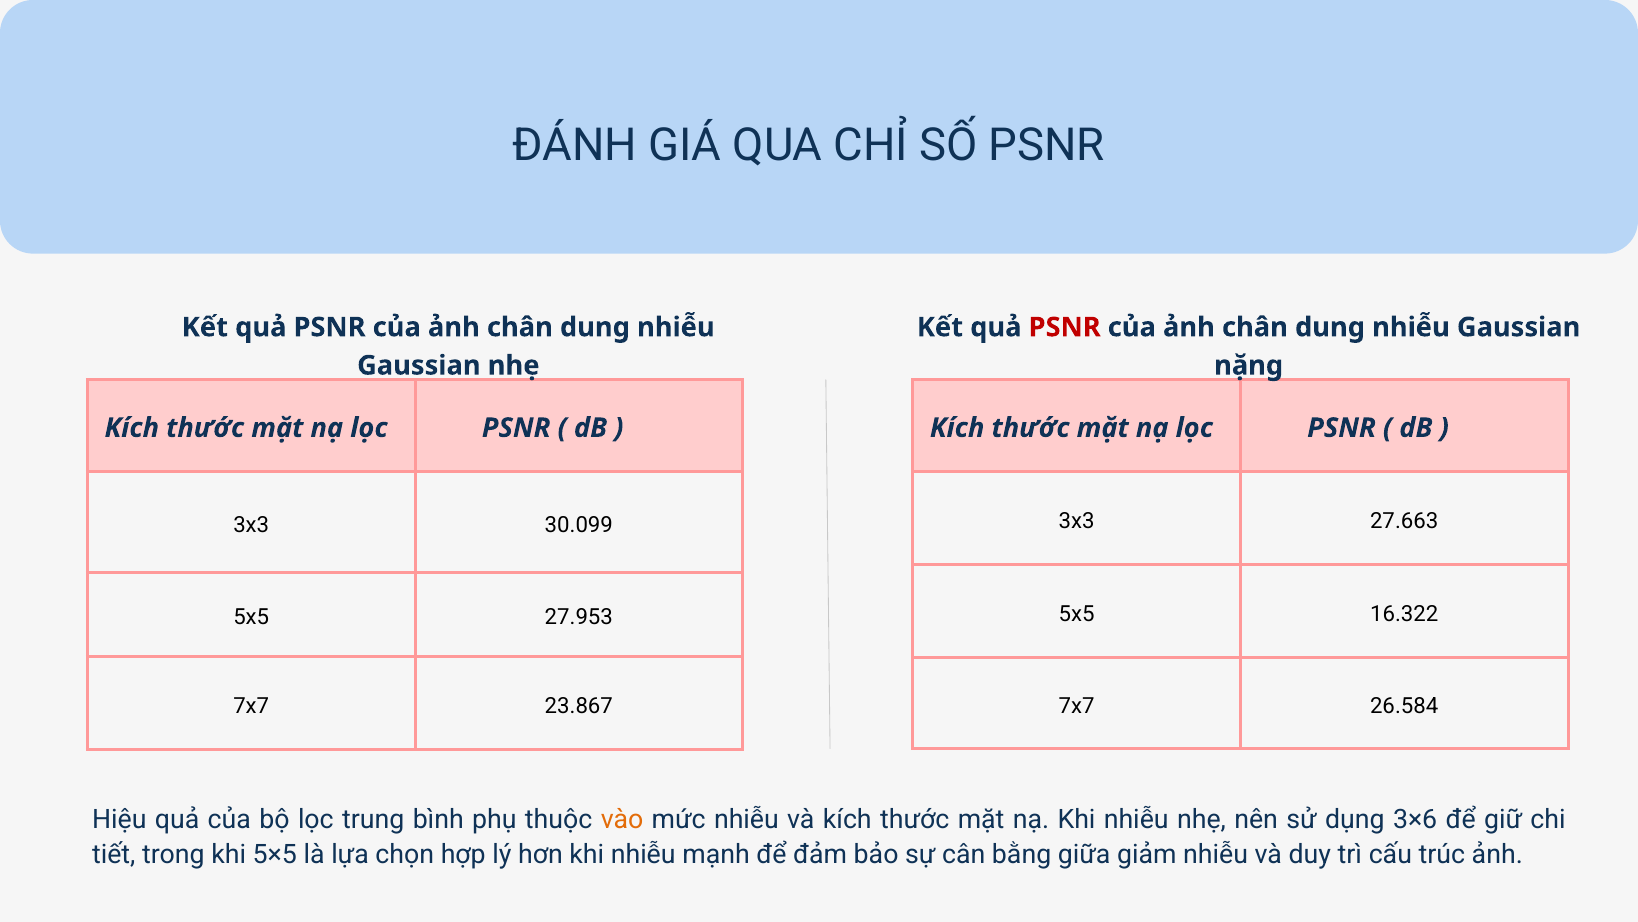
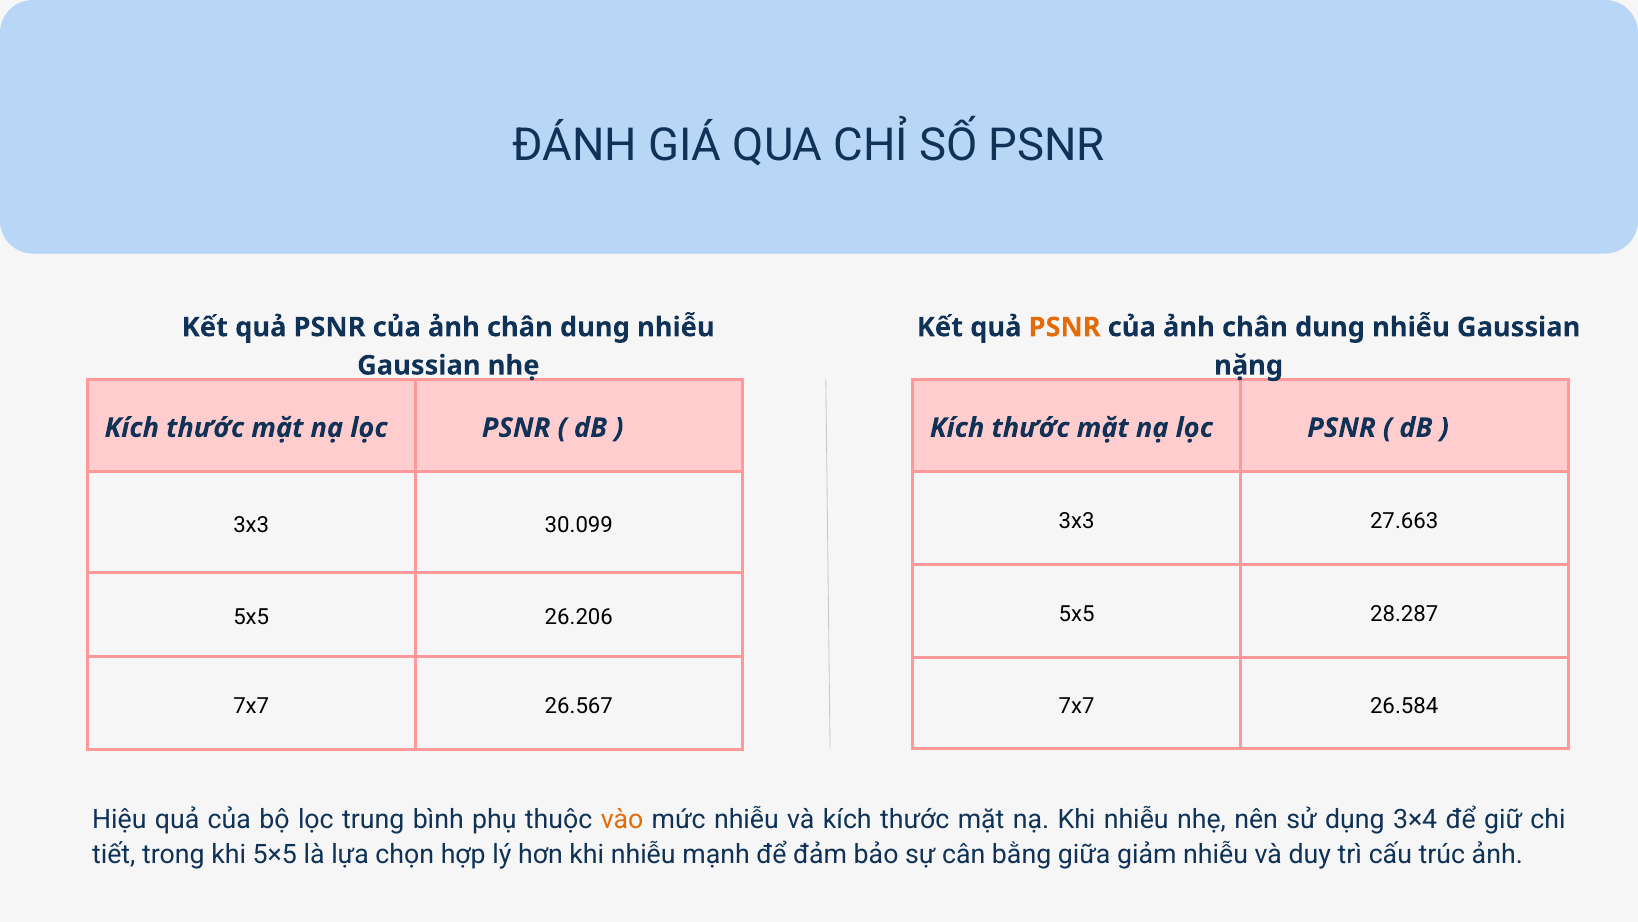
PSNR colour: red -> orange (1065, 327)
16.322: 16.322 -> 28.287 (1404, 613)
27.953: 27.953 -> 26.206 (579, 617)
23.867: 23.867 -> 26.567 (579, 705)
3×6: 3×6 -> 3×4 (1415, 819)
